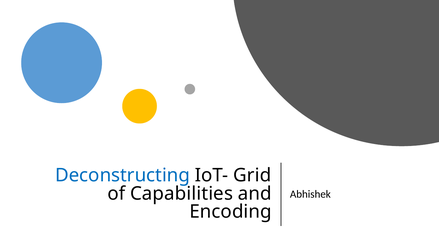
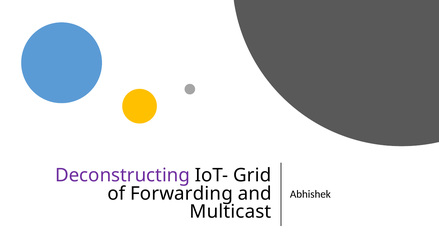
Deconstructing colour: blue -> purple (123, 175)
Capabilities: Capabilities -> Forwarding (181, 193)
Encoding: Encoding -> Multicast (231, 212)
